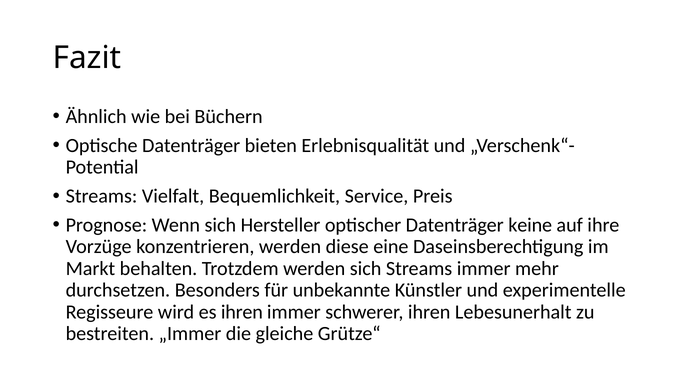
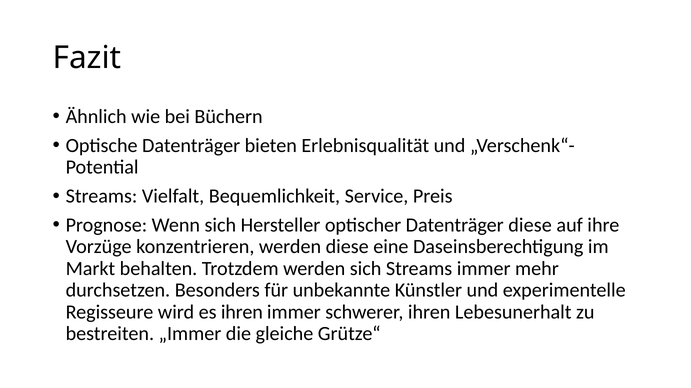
Datenträger keine: keine -> diese (530, 226)
